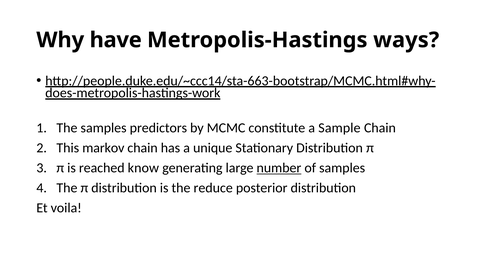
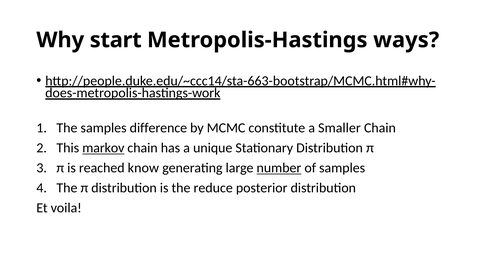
have: have -> start (116, 40)
predictors: predictors -> difference (158, 128)
Sample: Sample -> Smaller (339, 128)
markov underline: none -> present (103, 148)
